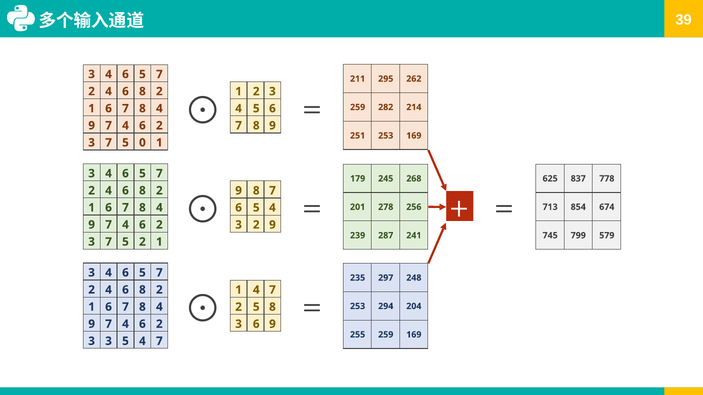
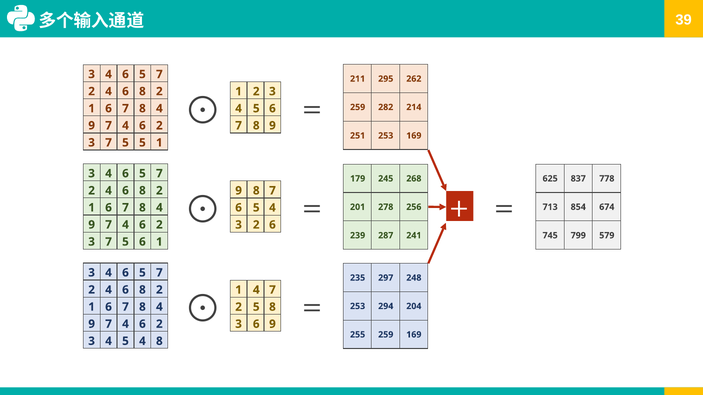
5 0: 0 -> 5 (142, 143)
2 9: 9 -> 6 (272, 225)
7 5 2: 2 -> 6 (142, 242)
3: 3 -> 4 (109, 341)
5 4 7: 7 -> 8 (159, 341)
